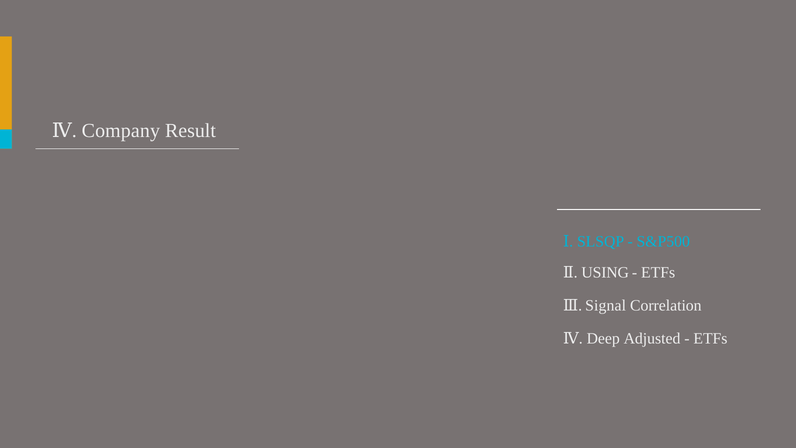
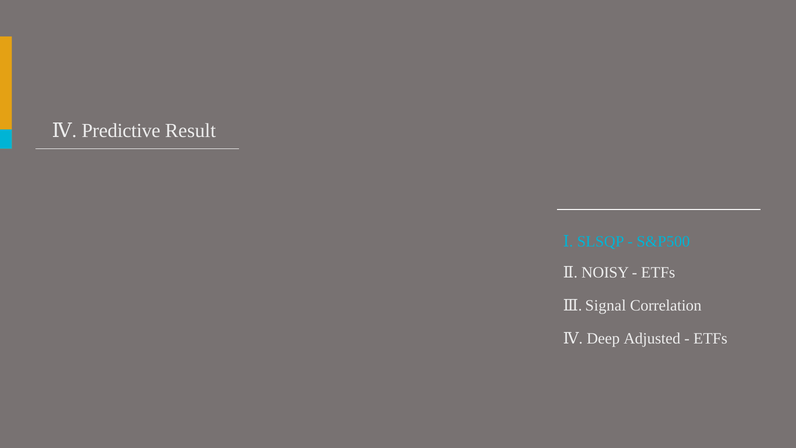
Company: Company -> Predictive (121, 131)
USING: USING -> NOISY (605, 273)
